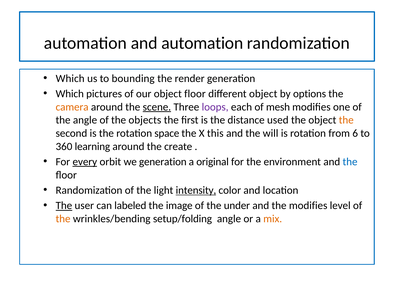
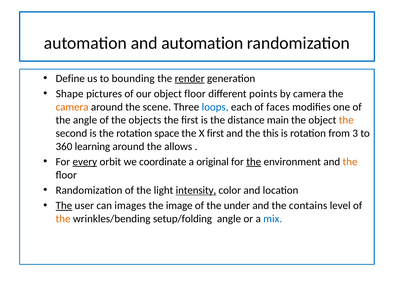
Which: Which -> Define (70, 78)
render underline: none -> present (190, 78)
Which: Which -> Shape (70, 94)
different object: object -> points (263, 94)
by options: options -> camera (310, 94)
scene underline: present -> none (157, 107)
loops colour: purple -> blue (215, 107)
mesh: mesh -> faces (278, 107)
used: used -> main (278, 120)
X this: this -> first (215, 133)
will: will -> this (271, 133)
6: 6 -> 3 (355, 133)
create: create -> allows (178, 146)
we generation: generation -> coordinate (163, 161)
the underline: none -> present (254, 161)
the colour: blue -> orange (350, 161)
labeled: labeled -> images (130, 205)
the modifies: modifies -> contains (308, 205)
mix colour: orange -> blue (273, 218)
